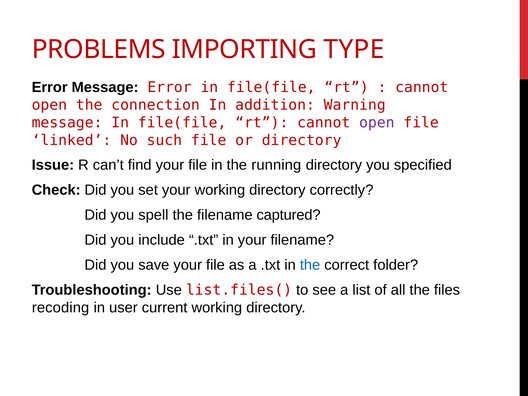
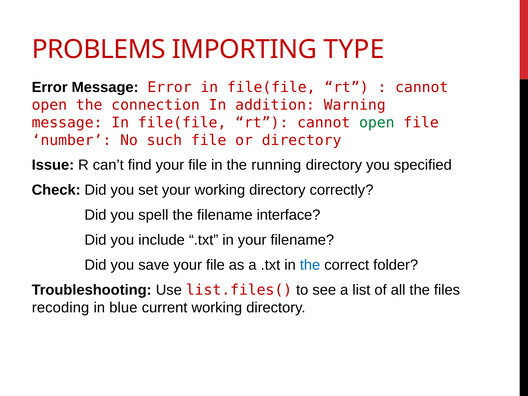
open colour: purple -> green (377, 123)
linked: linked -> number (71, 140)
captured: captured -> interface (289, 215)
user: user -> blue (123, 308)
